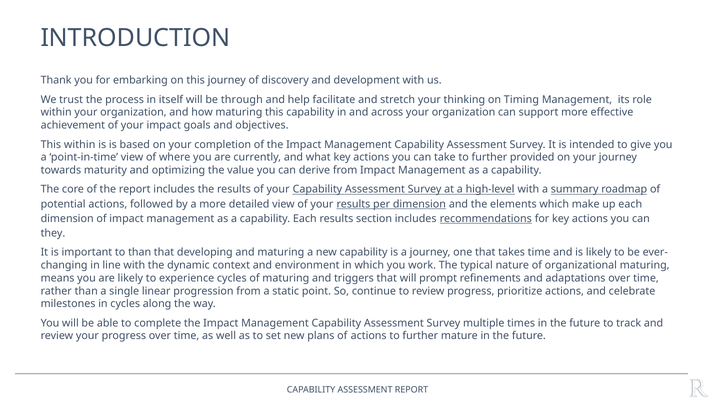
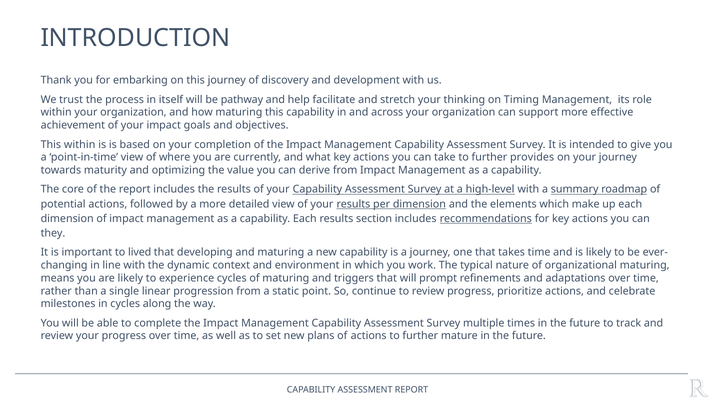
through: through -> pathway (242, 100)
provided: provided -> provides (532, 157)
to than: than -> lived (140, 253)
